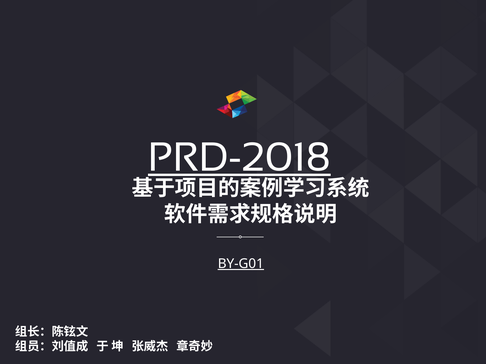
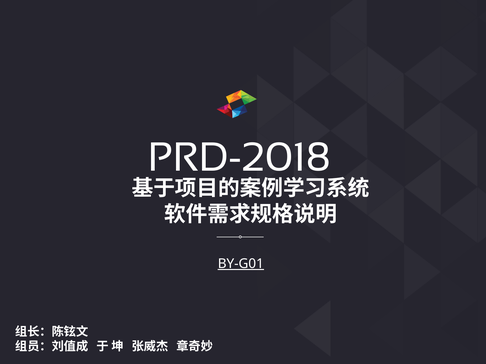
PRD-2018 underline: present -> none (239, 158)
